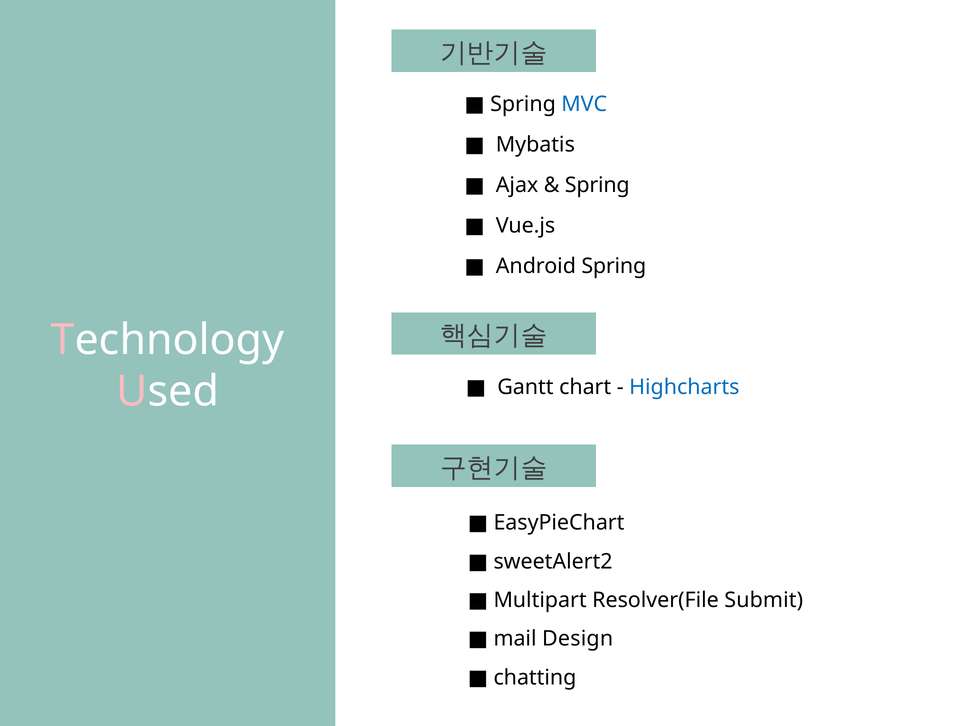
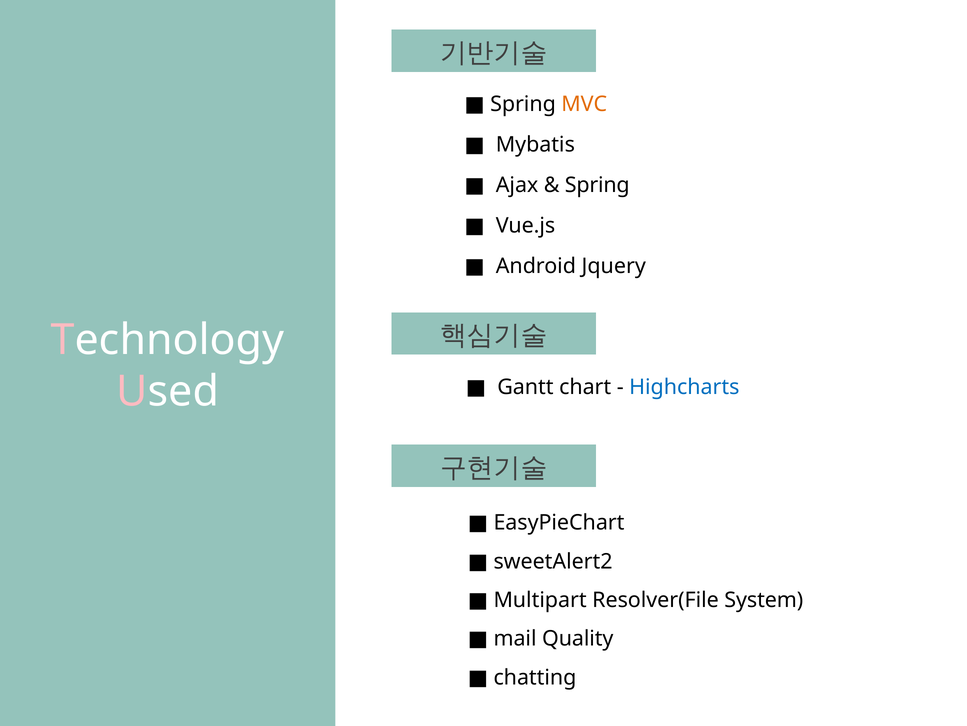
MVC colour: blue -> orange (584, 104)
Android Spring: Spring -> Jquery (614, 266)
Submit: Submit -> System (764, 599)
Design: Design -> Quality (578, 638)
